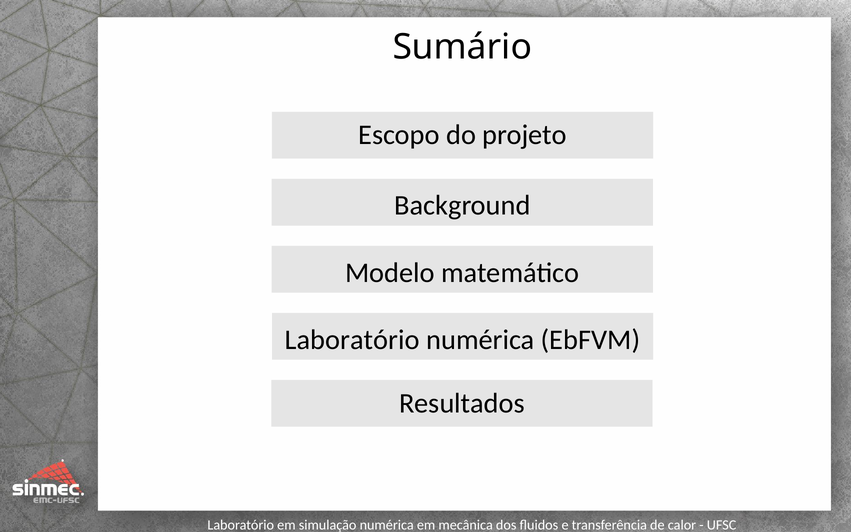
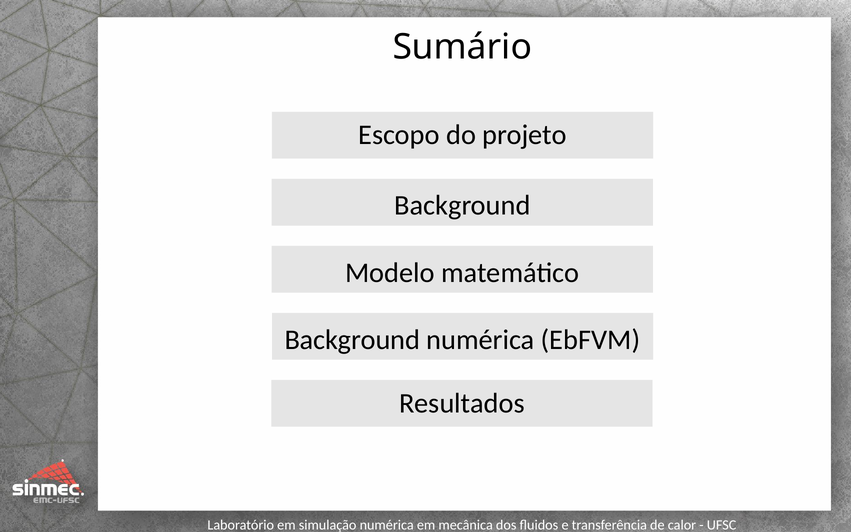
Laboratório: Laboratório -> Background (352, 340)
